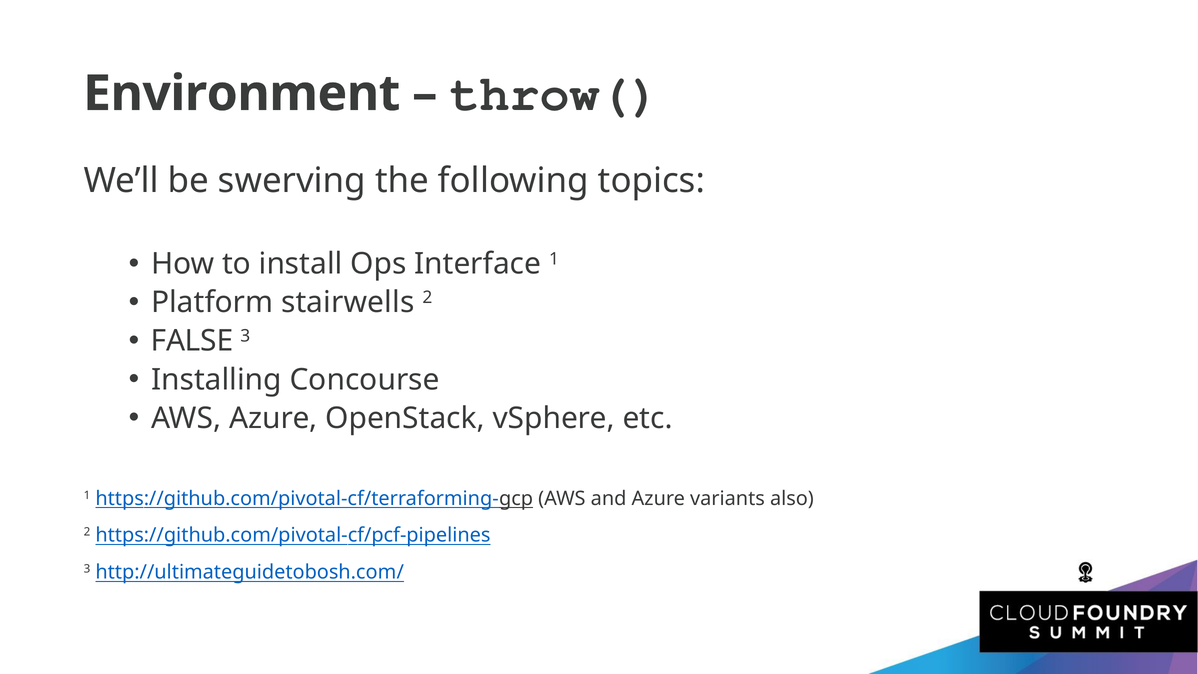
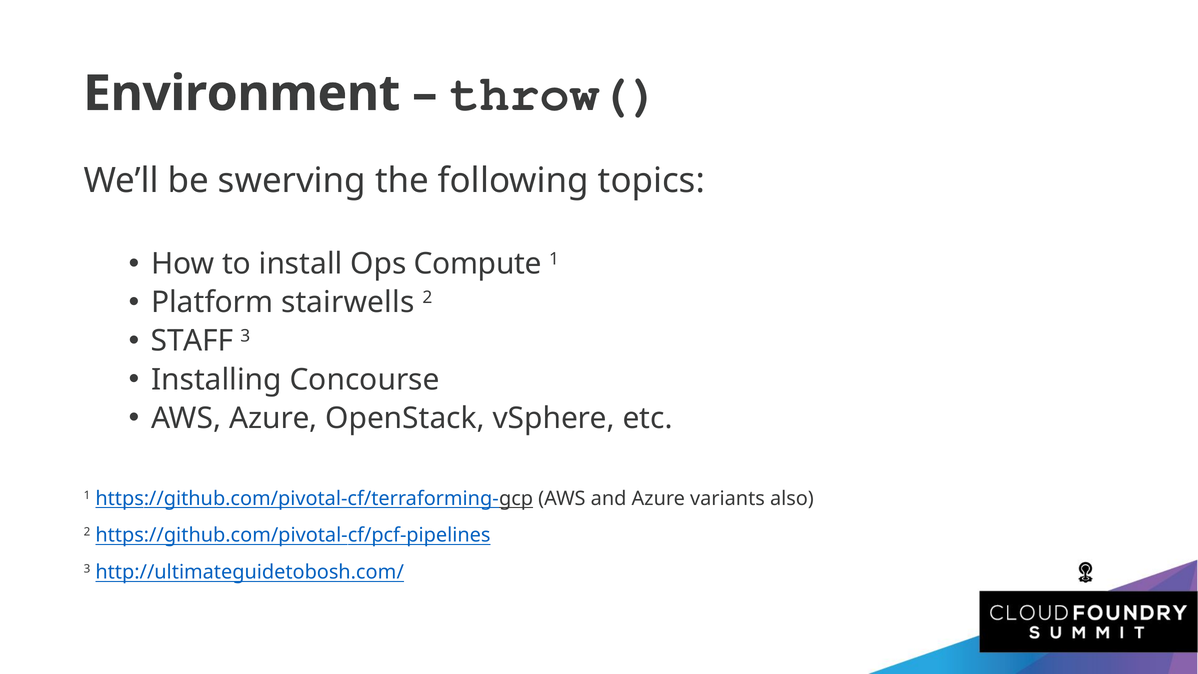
Interface: Interface -> Compute (478, 264)
FALSE: FALSE -> STAFF (192, 341)
